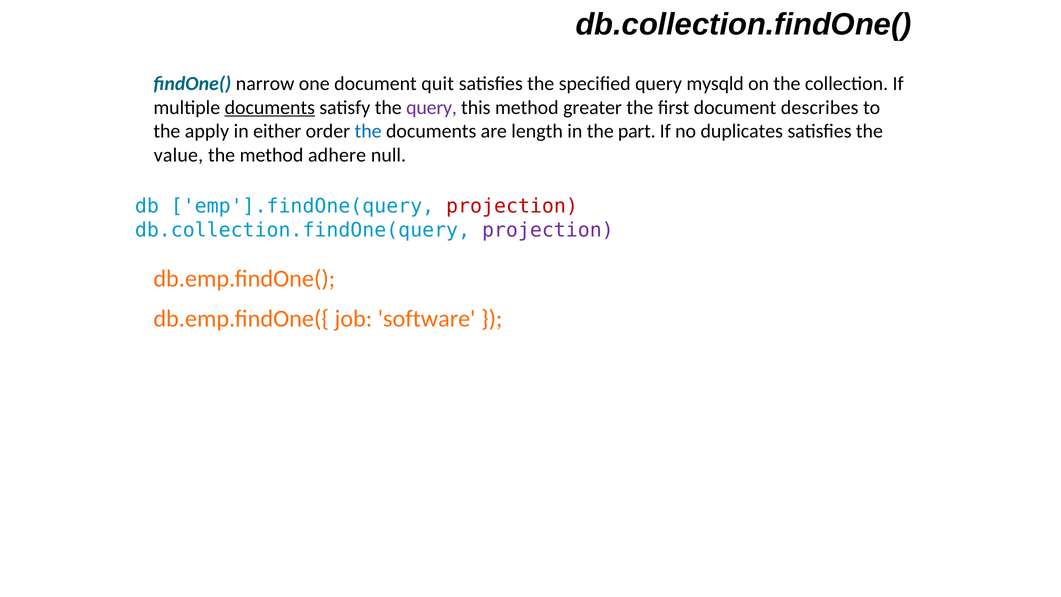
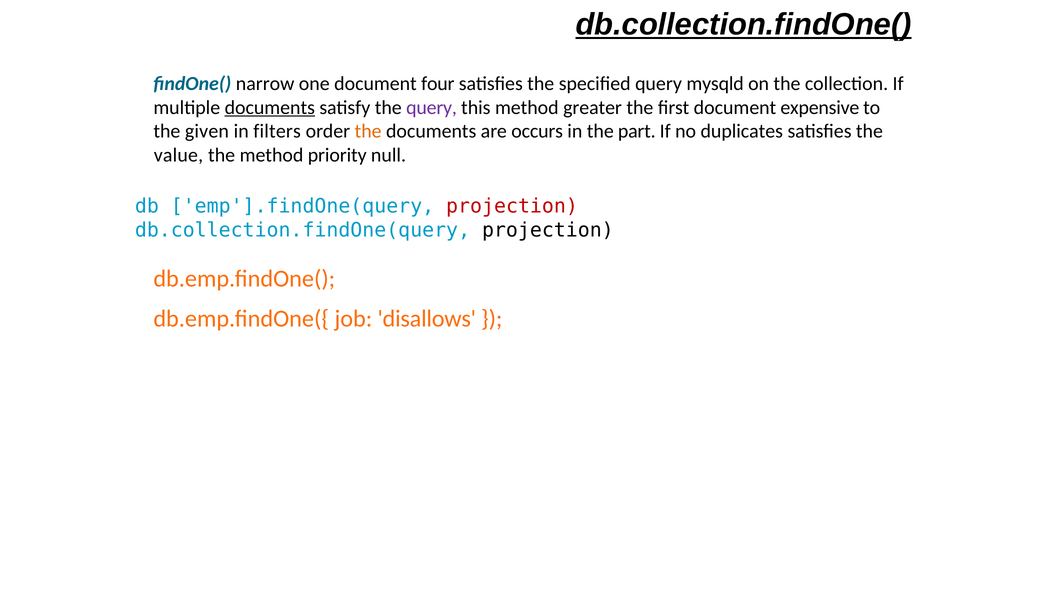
db.collection.findOne( underline: none -> present (744, 25)
quit: quit -> four (438, 84)
describes: describes -> expensive (820, 107)
apply: apply -> given (207, 131)
either: either -> filters (277, 131)
the colour: blue -> orange (368, 131)
length: length -> occurs (537, 131)
adhere: adhere -> priority (337, 155)
projection colour: purple -> black (548, 230)
software: software -> disallows (427, 319)
